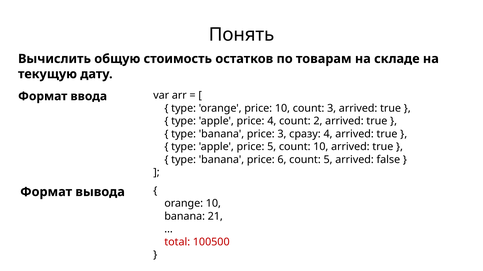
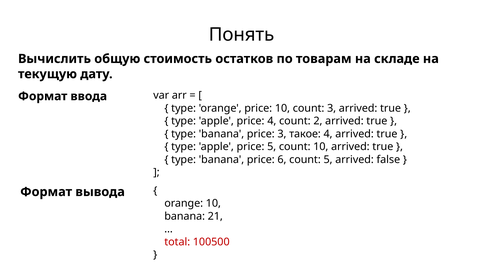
сразу: сразу -> такое (305, 134)
